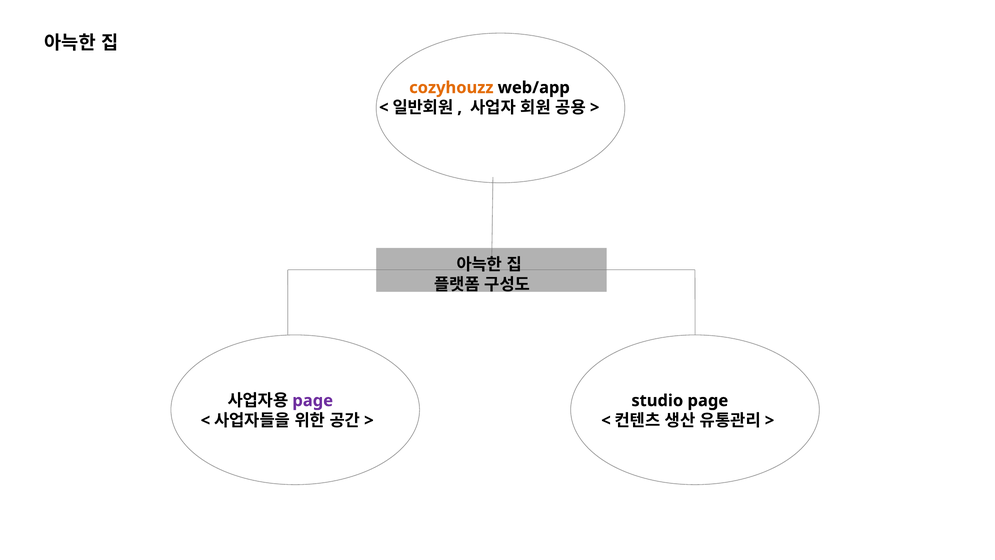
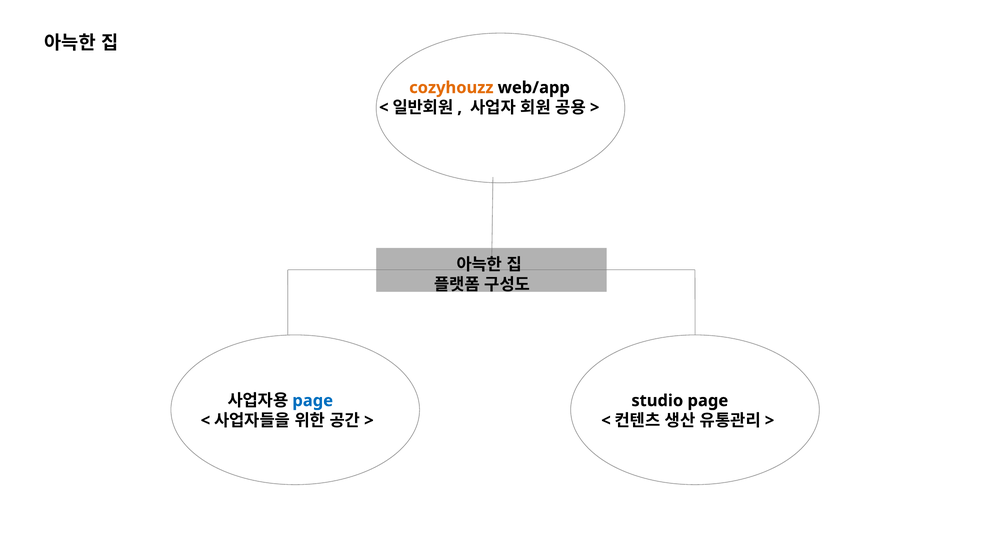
page colour: purple -> blue (313, 400)
